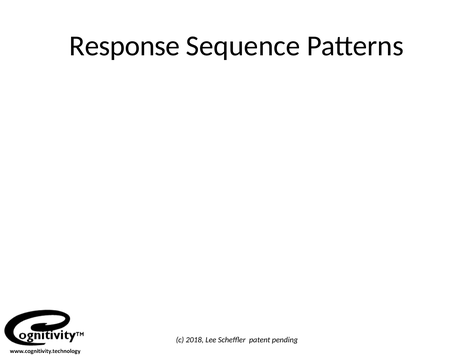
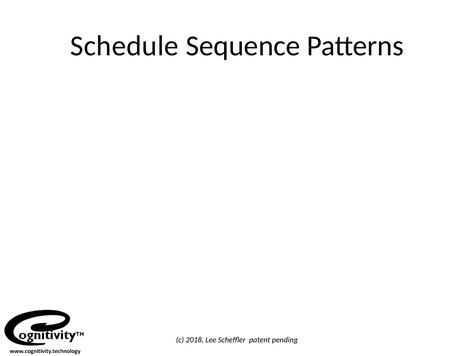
Response: Response -> Schedule (124, 46)
